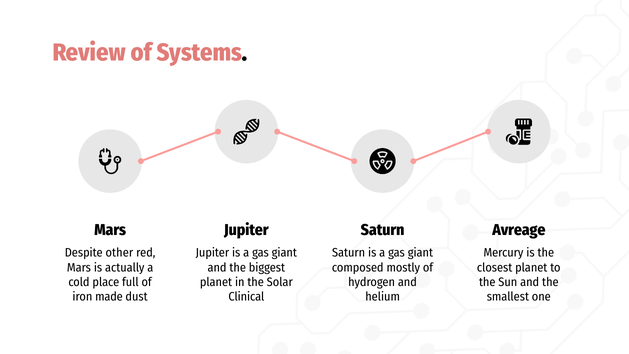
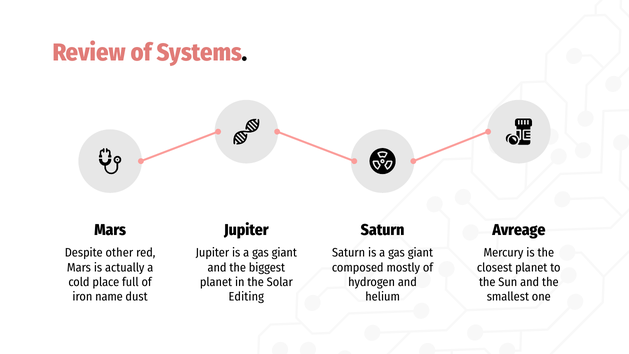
made: made -> name (109, 297)
Clinical: Clinical -> Editing (246, 297)
